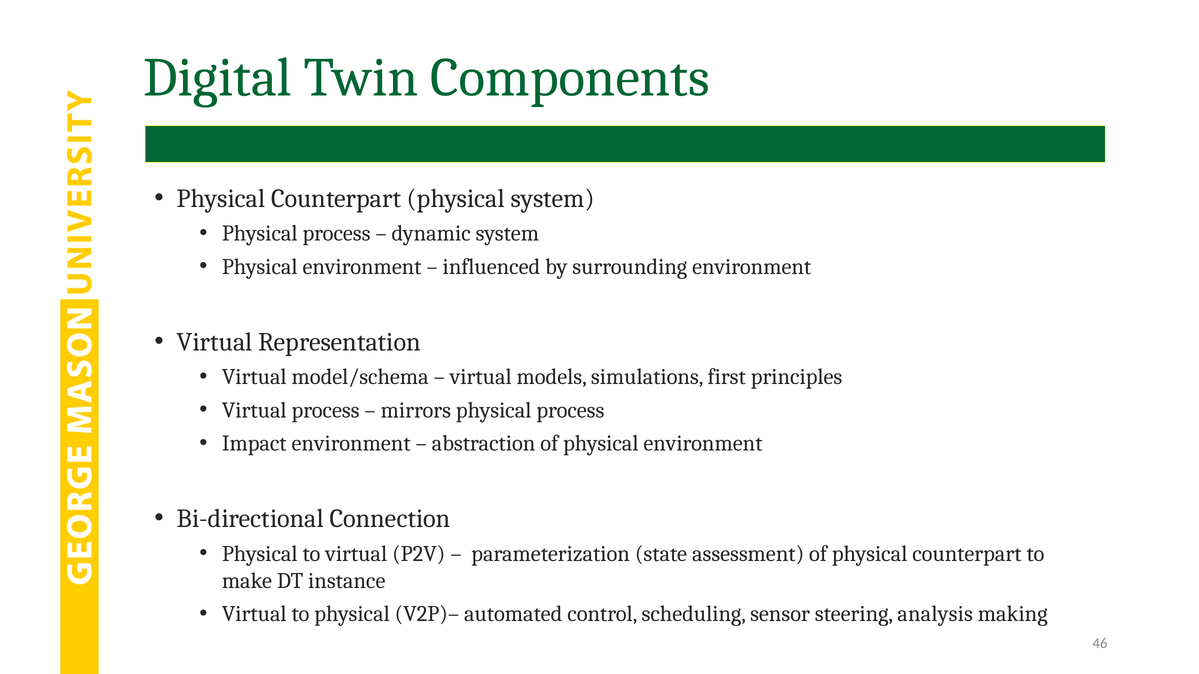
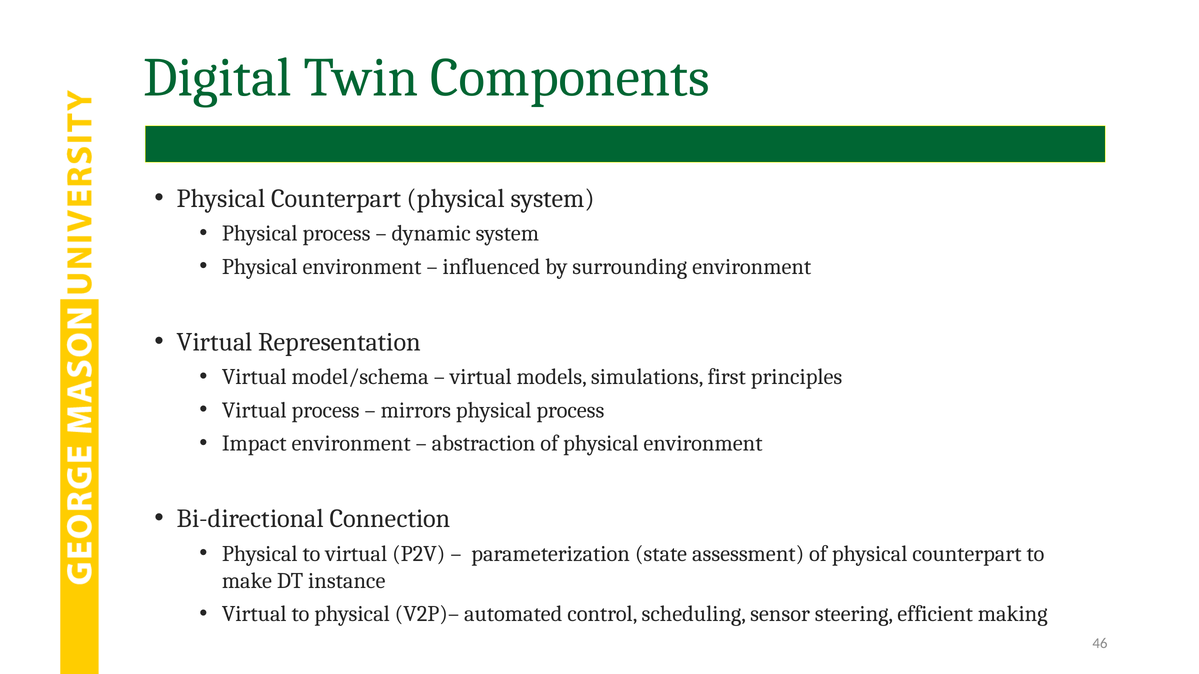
analysis: analysis -> efficient (935, 614)
